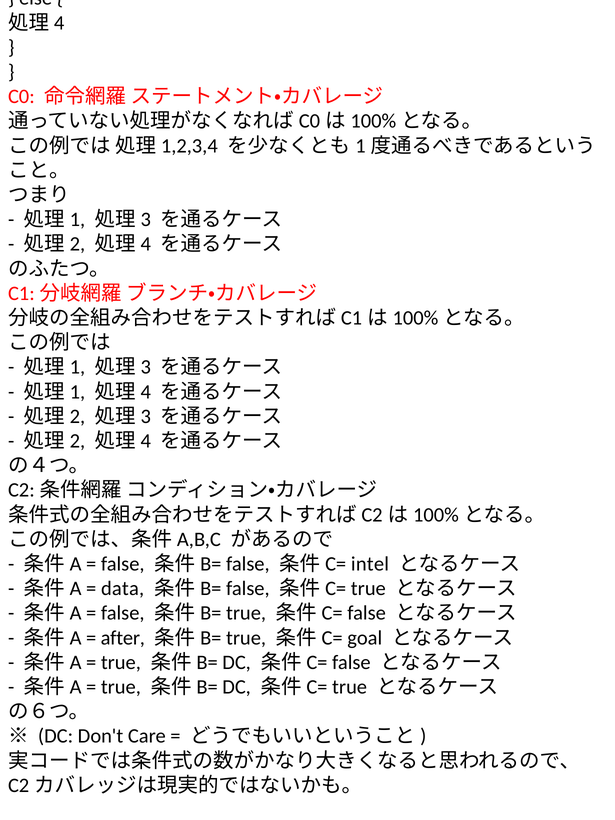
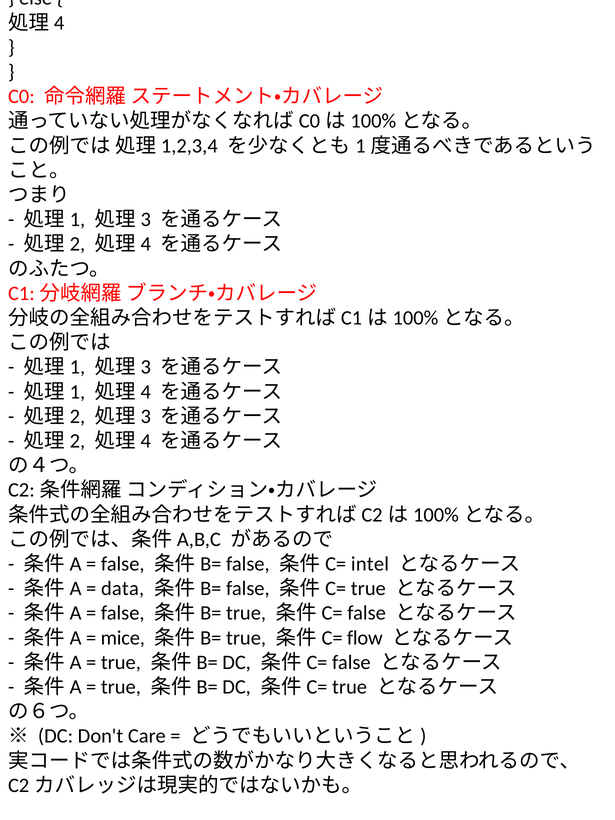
after: after -> mice (123, 638)
goal: goal -> flow (365, 638)
